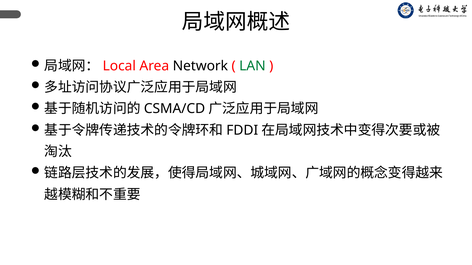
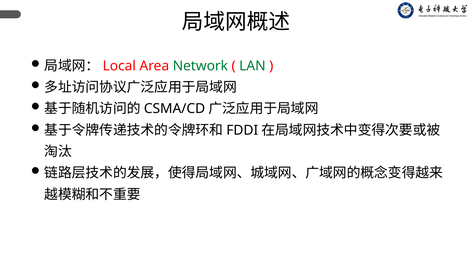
Network colour: black -> green (200, 66)
